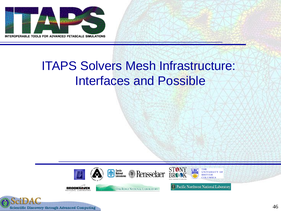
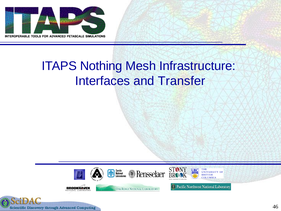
Solvers: Solvers -> Nothing (101, 66)
Possible: Possible -> Transfer (182, 81)
